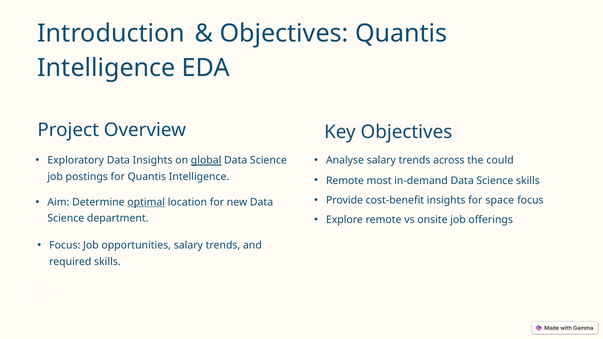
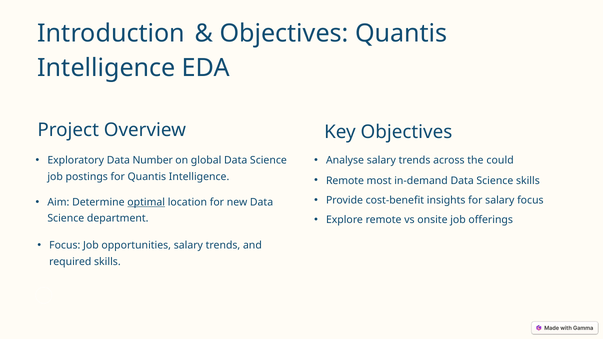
Data Insights: Insights -> Number (153, 161)
global underline: present -> none (206, 161)
for space: space -> salary (500, 200)
